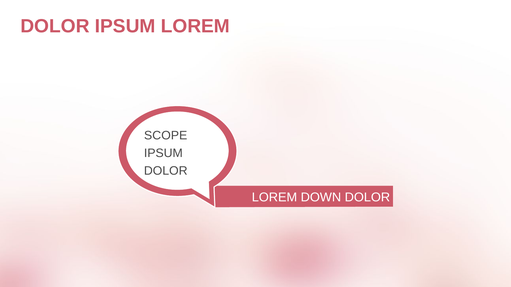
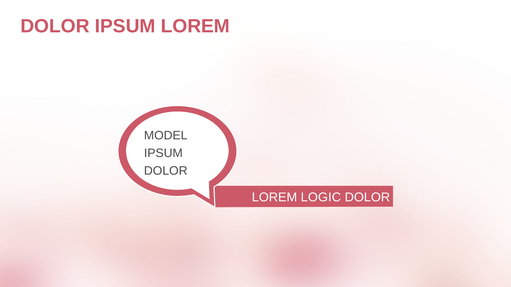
SCOPE: SCOPE -> MODEL (166, 136)
DOWN: DOWN -> LOGIC (321, 198)
